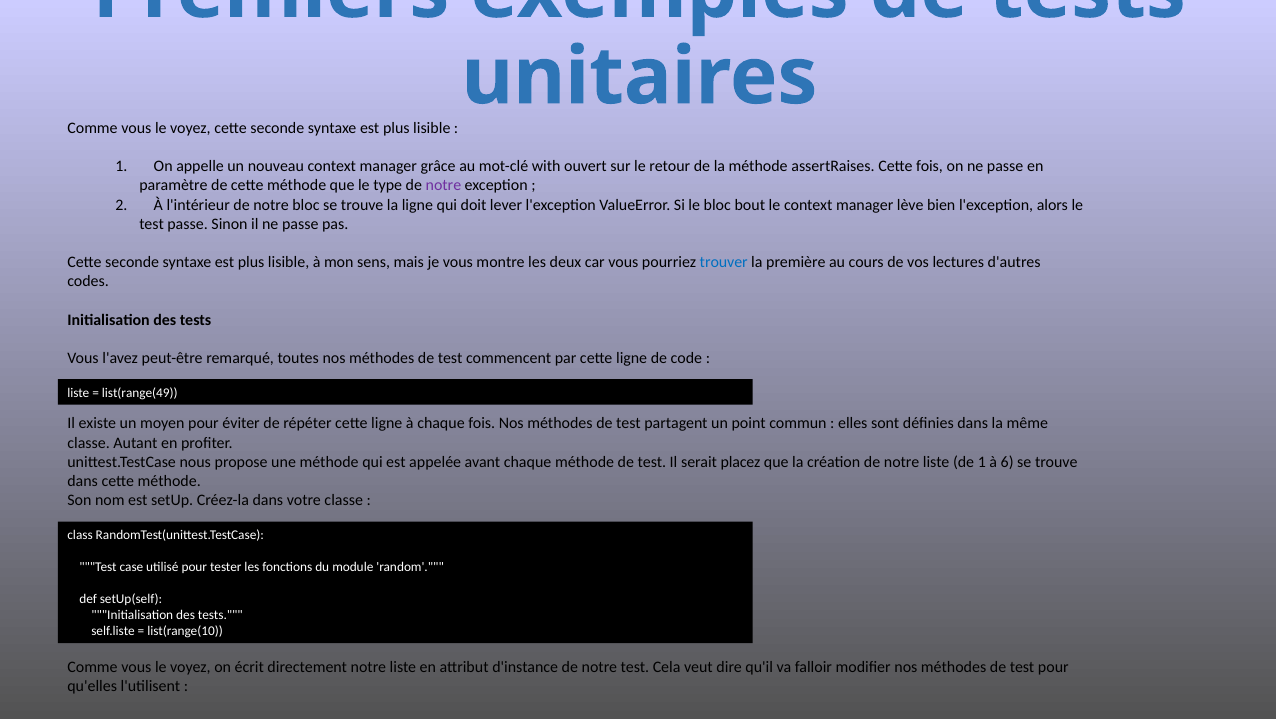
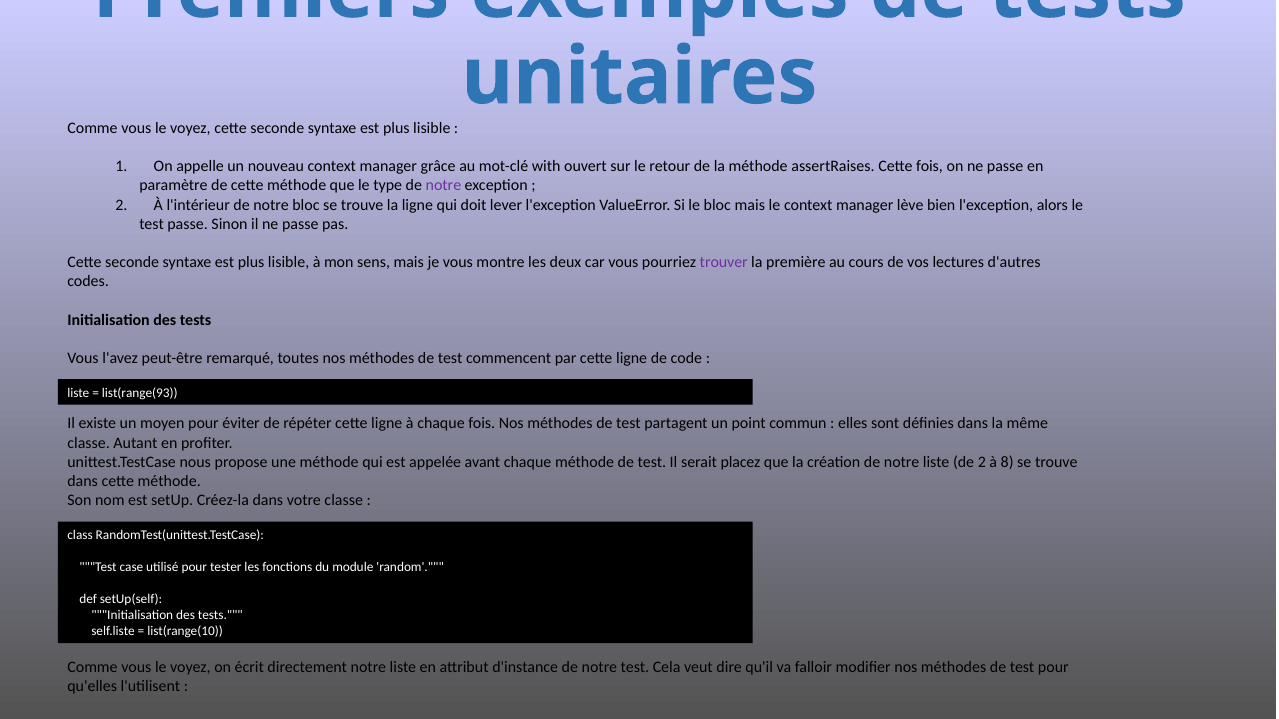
bloc bout: bout -> mais (750, 205)
trouver colour: blue -> purple (724, 262)
list(range(49: list(range(49 -> list(range(93 (140, 393)
de 1: 1 -> 2 (982, 462)
6: 6 -> 8 (1007, 462)
